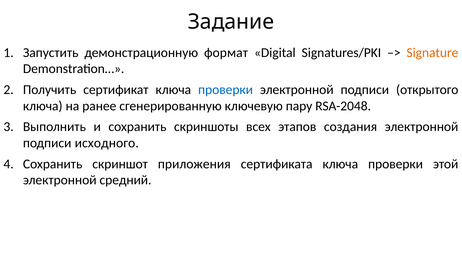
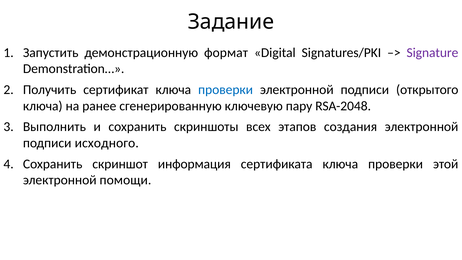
Signature colour: orange -> purple (432, 53)
приложения: приложения -> информация (194, 164)
средний: средний -> помощи (125, 180)
